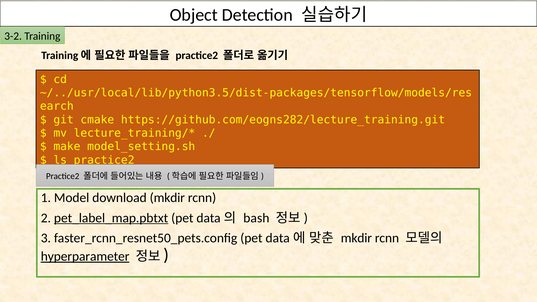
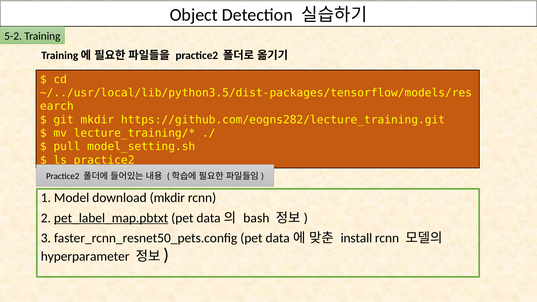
3-2: 3-2 -> 5-2 (13, 36)
git cmake: cmake -> mkdir (97, 120)
make: make -> pull (67, 147)
mkdir: mkdir -> install (356, 238)
hyperparameter underline: present -> none (85, 256)
